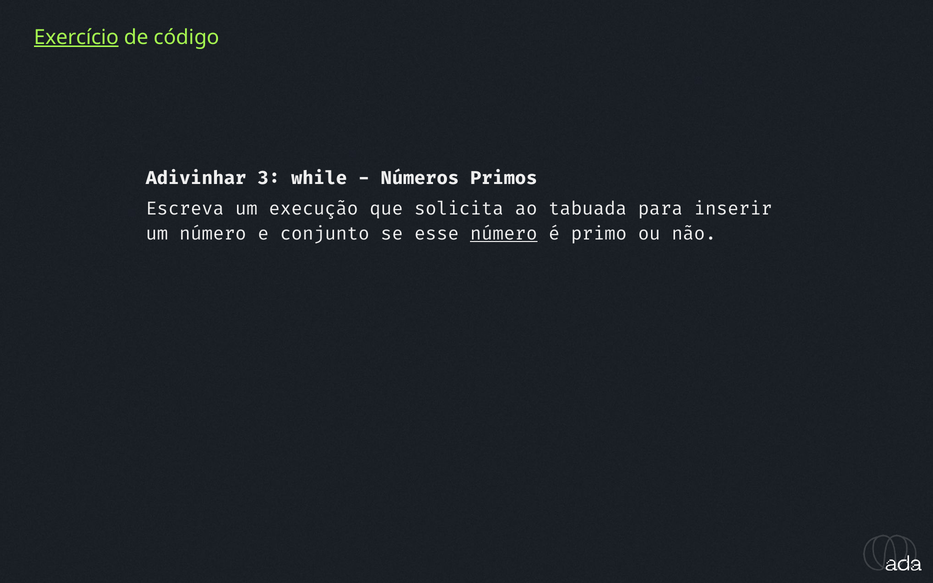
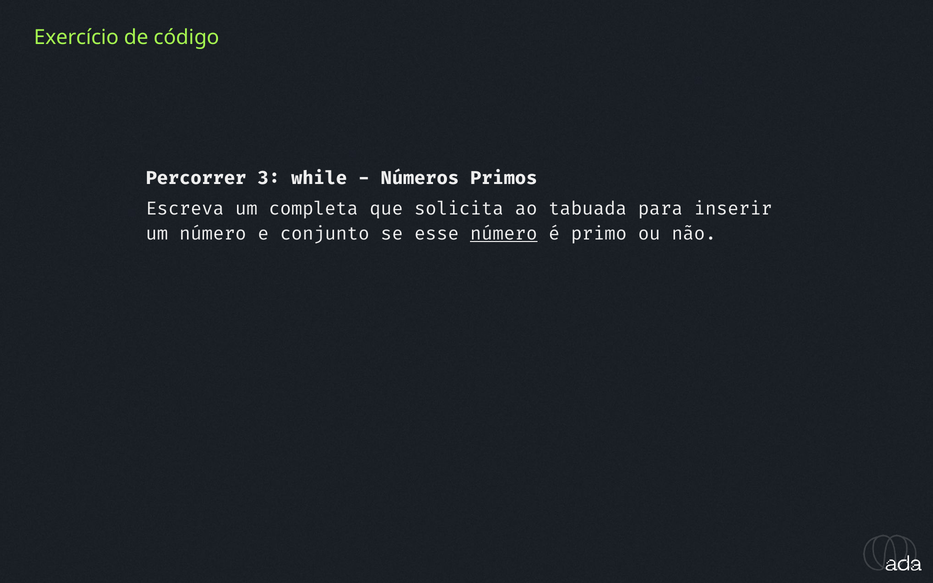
Exercício underline: present -> none (76, 37)
Adivinhar: Adivinhar -> Percorrer (196, 179)
execução: execução -> completa (314, 209)
